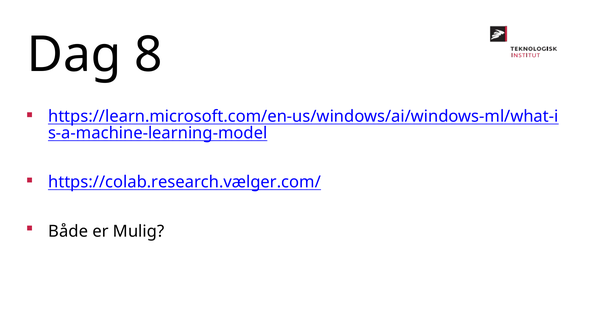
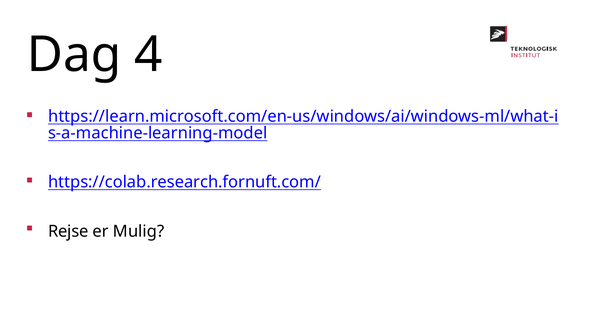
8: 8 -> 4 (148, 55)
https://colab.research.vælger.com/: https://colab.research.vælger.com/ -> https://colab.research.fornuft.com/ (184, 182)
Både: Både -> Rejse (68, 231)
